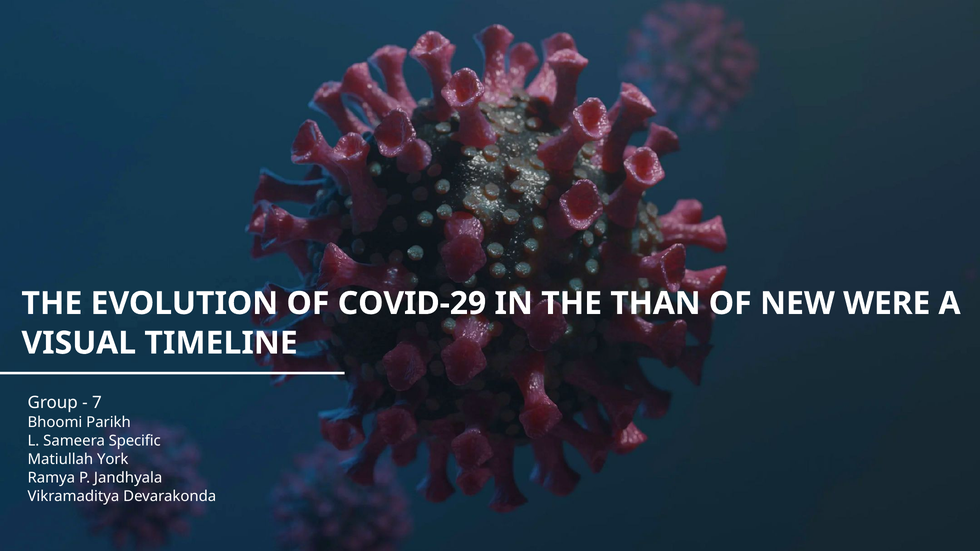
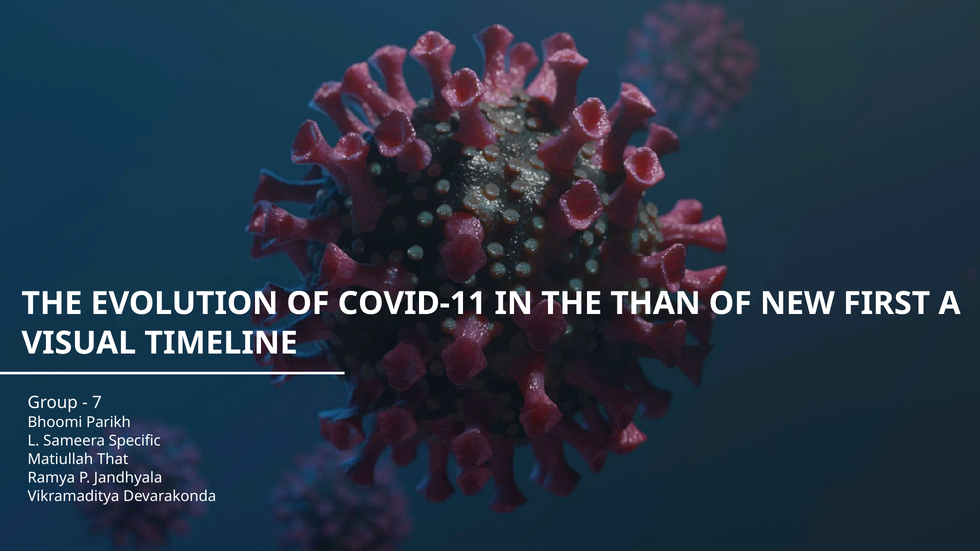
COVID-29: COVID-29 -> COVID-11 (412, 304)
WERE: WERE -> FIRST (887, 304)
York: York -> That (113, 460)
